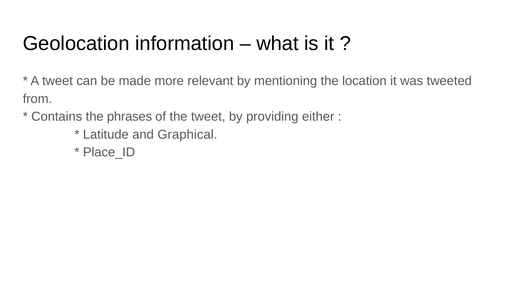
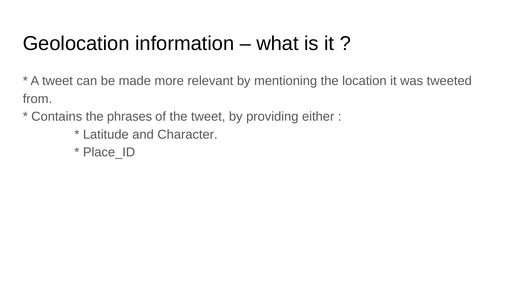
Graphical: Graphical -> Character (187, 135)
